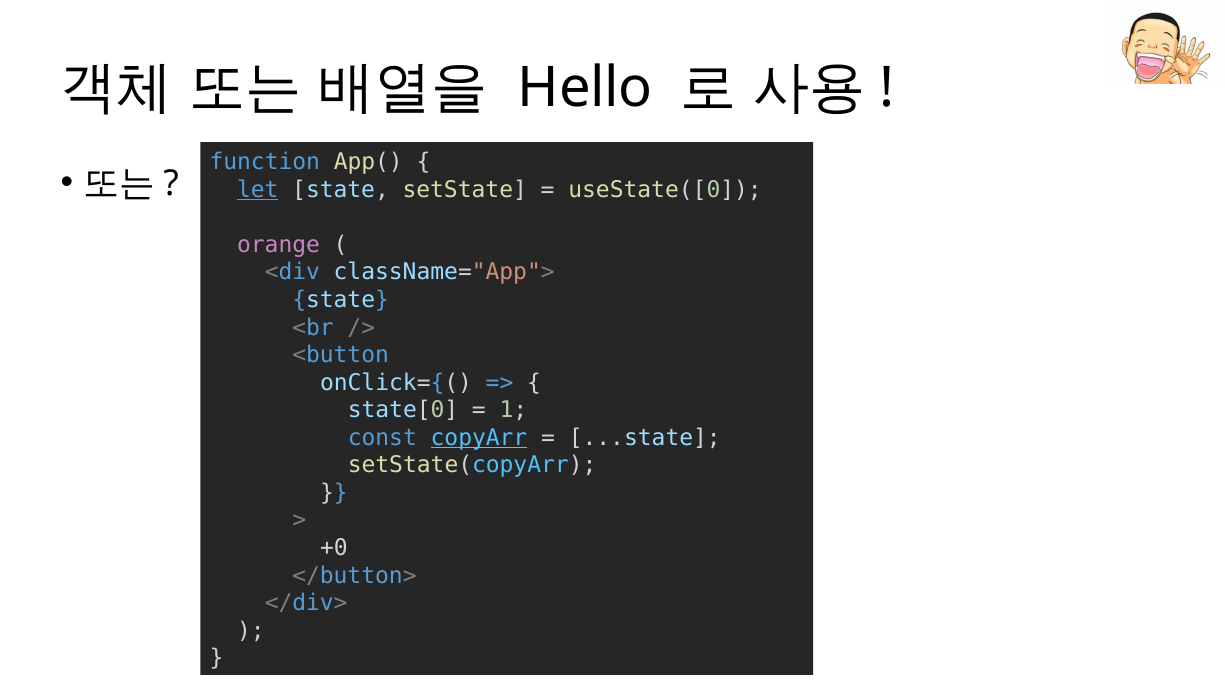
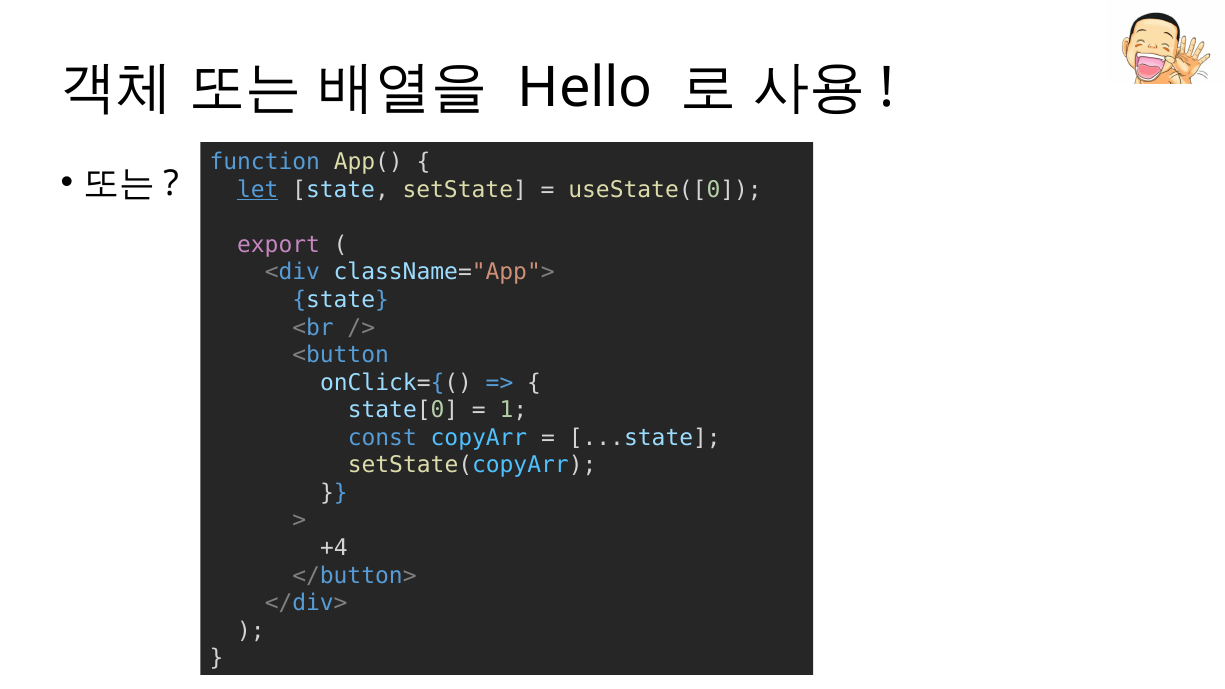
orange: orange -> export (279, 245)
copyArr underline: present -> none (479, 438)
+0: +0 -> +4 (334, 548)
